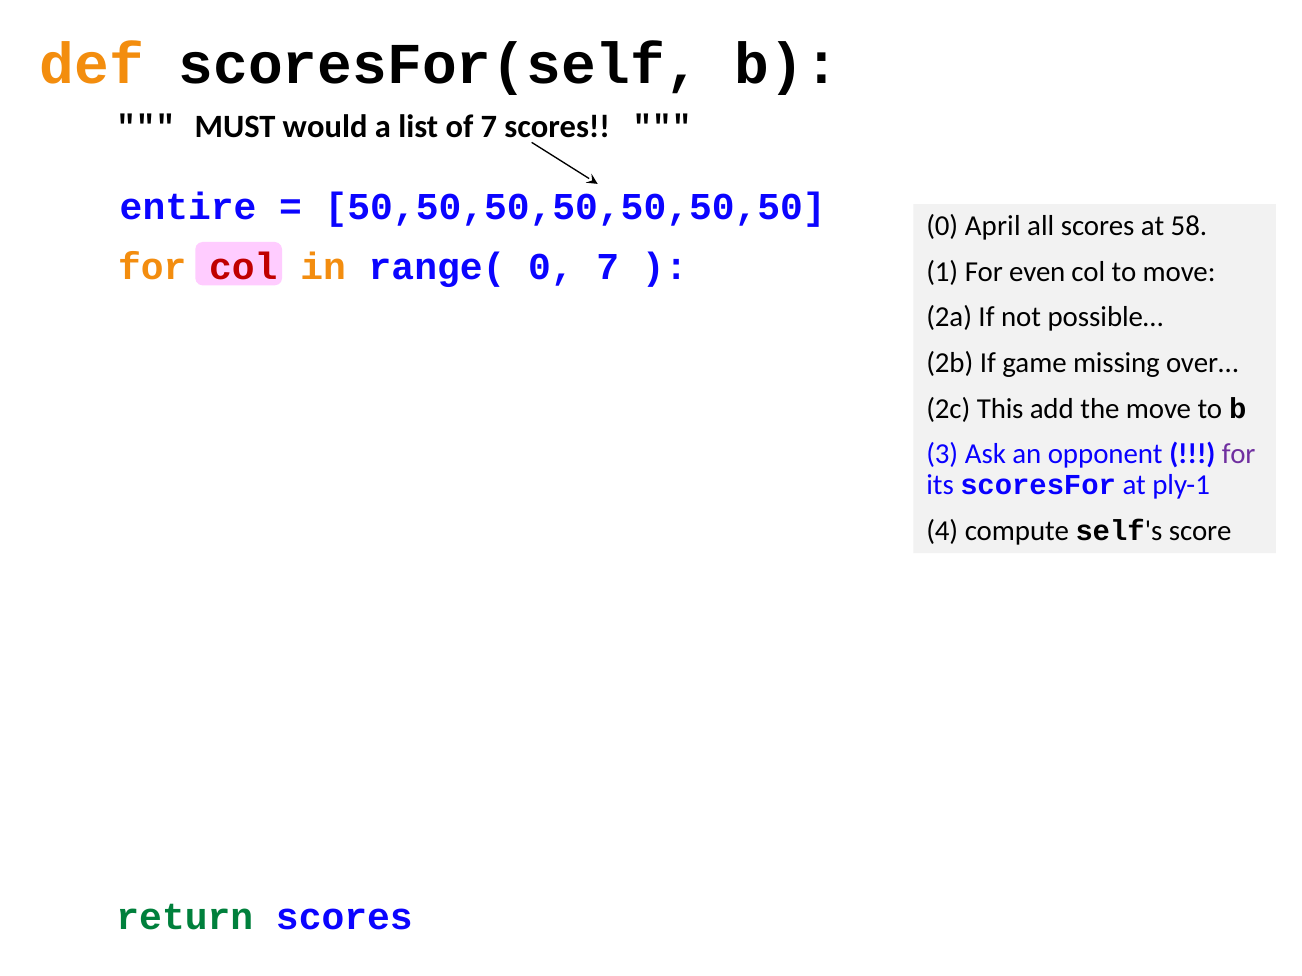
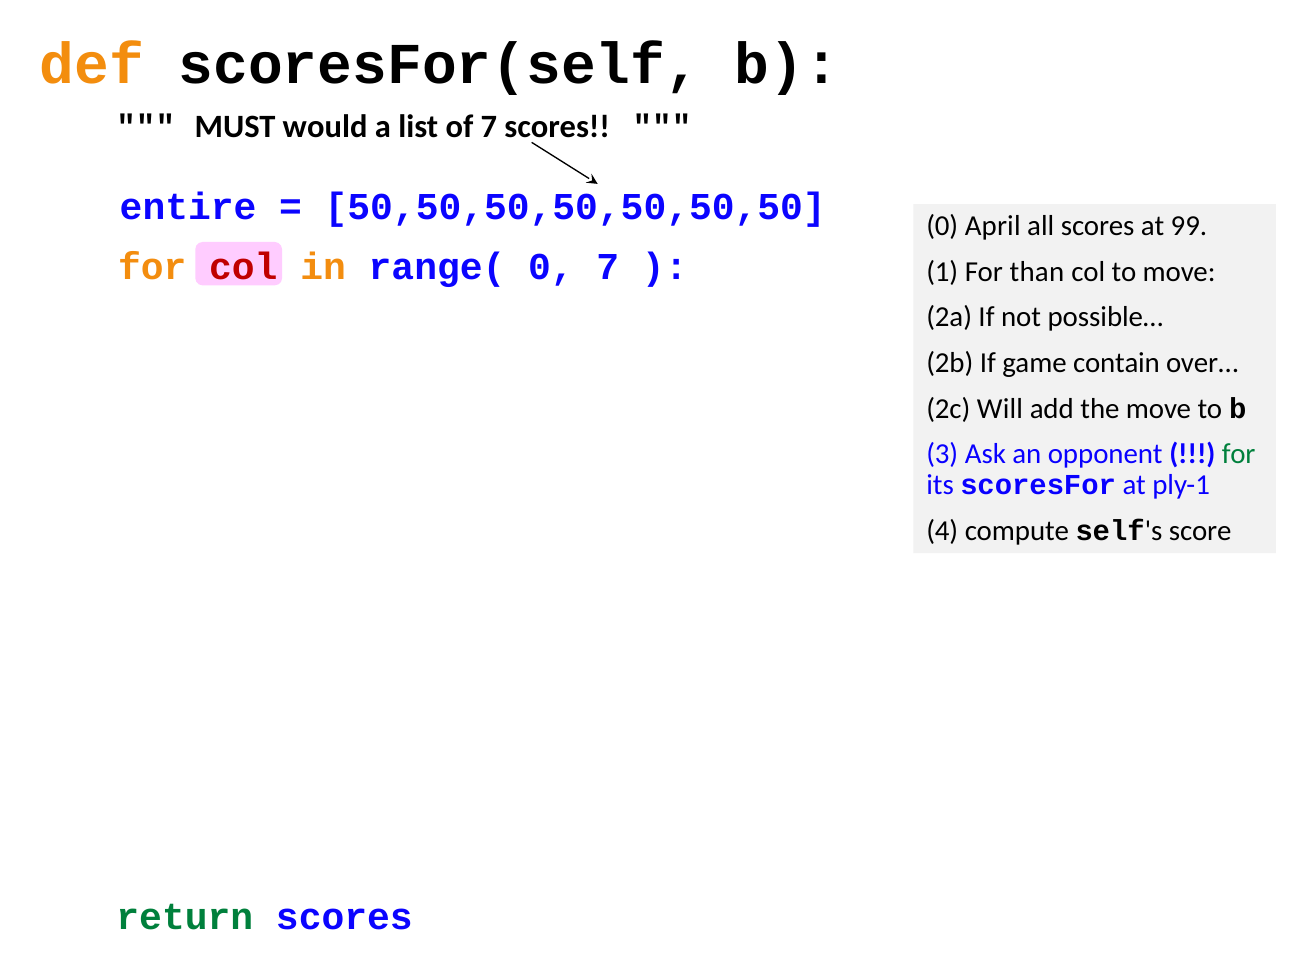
58: 58 -> 99 (1189, 226)
even: even -> than (1037, 272)
missing: missing -> contain (1116, 363)
This: This -> Will (1000, 409)
for colour: purple -> green (1239, 454)
